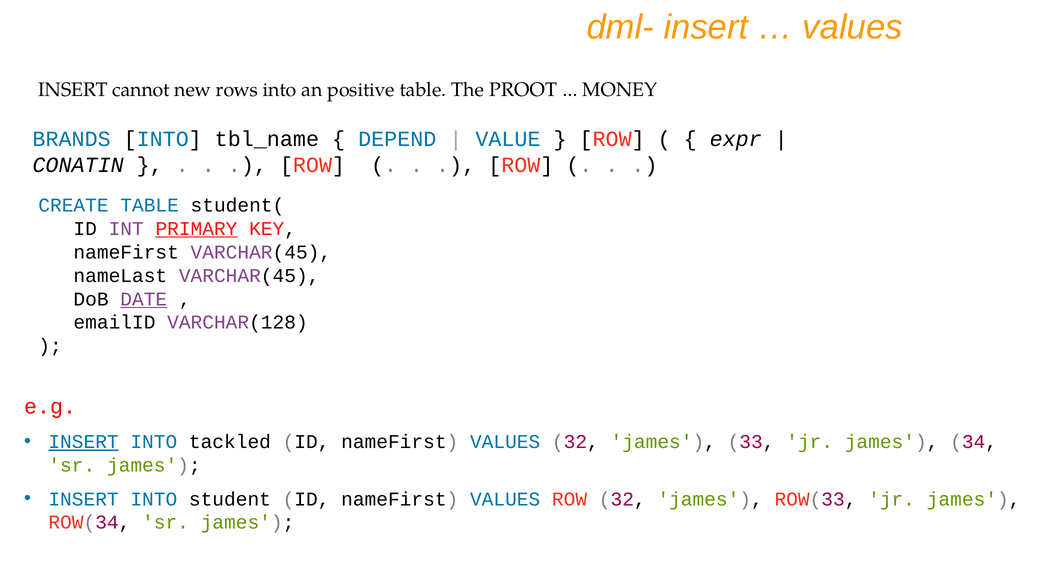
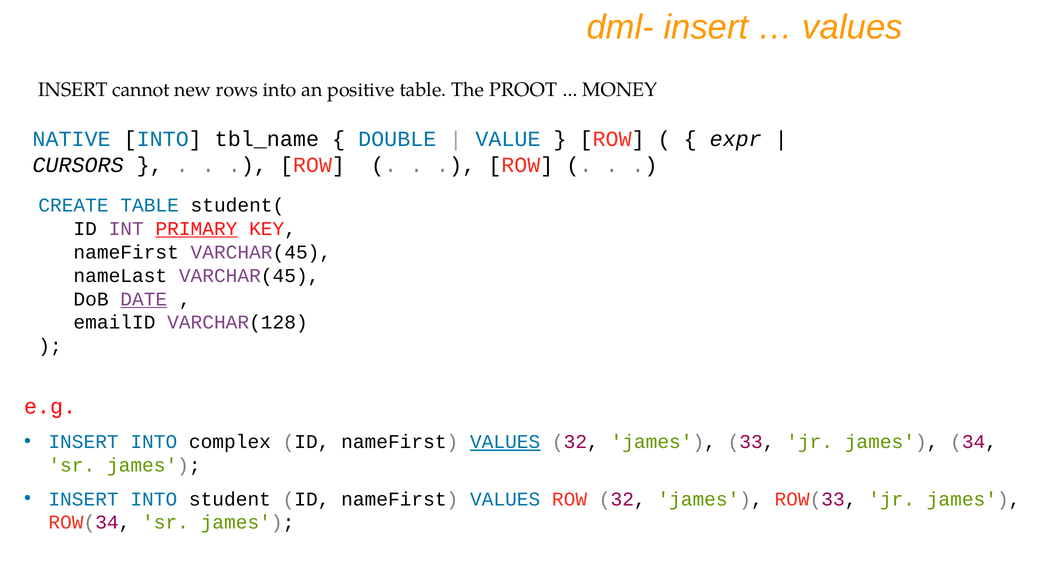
BRANDS: BRANDS -> NATIVE (72, 139)
DEPEND: DEPEND -> DOUBLE (397, 139)
CONATIN: CONATIN -> CURSORS (78, 165)
INSERT underline: present -> none (84, 441)
tackled: tackled -> complex (230, 441)
VALUES underline: none -> present (505, 441)
